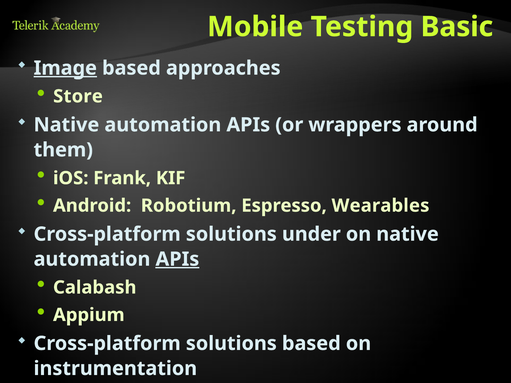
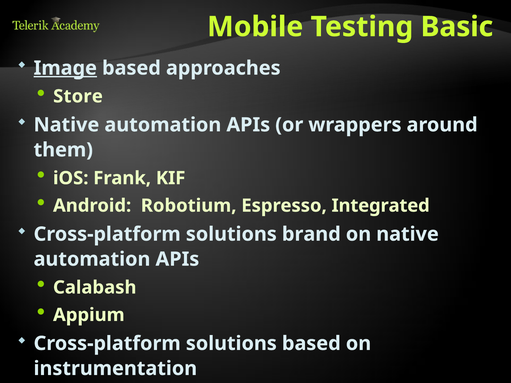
Wearables: Wearables -> Integrated (381, 206)
under: under -> brand (311, 234)
APIs underline: present -> none (177, 259)
